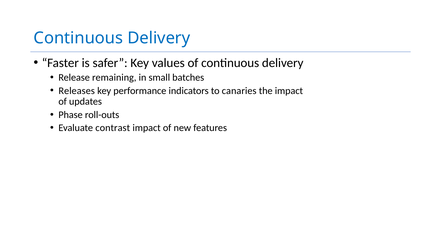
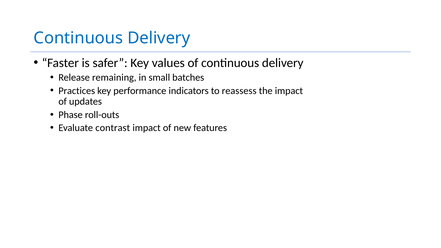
Releases: Releases -> Practices (77, 91)
canaries: canaries -> reassess (239, 91)
